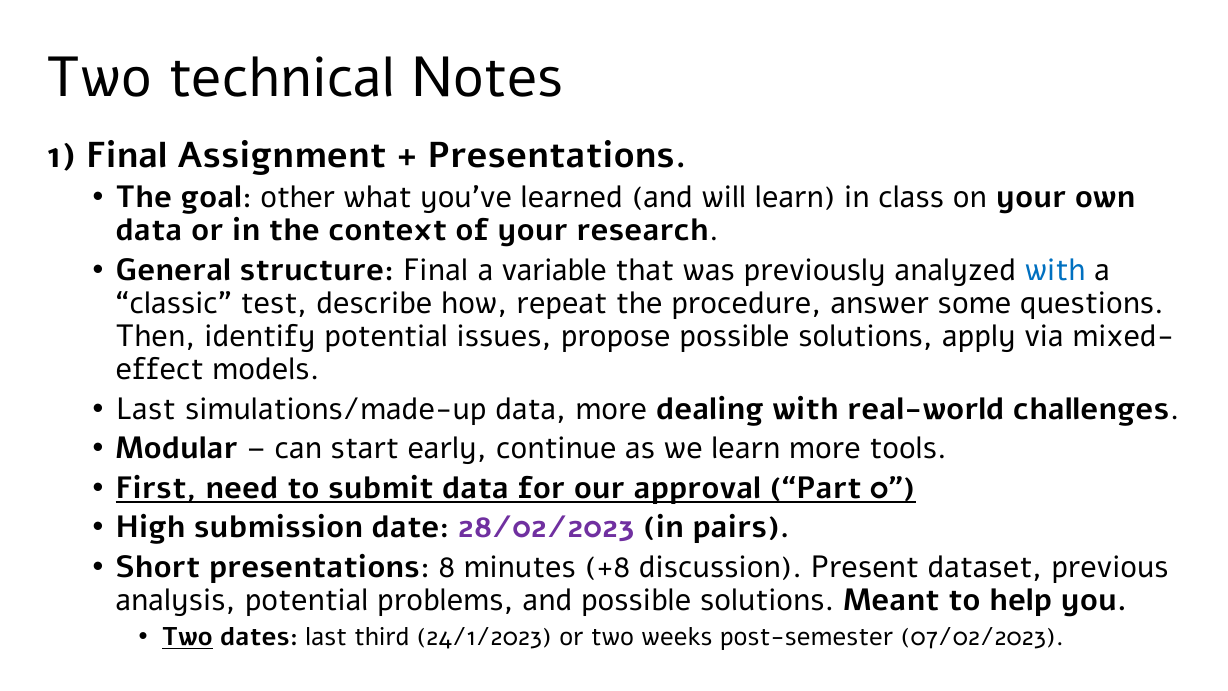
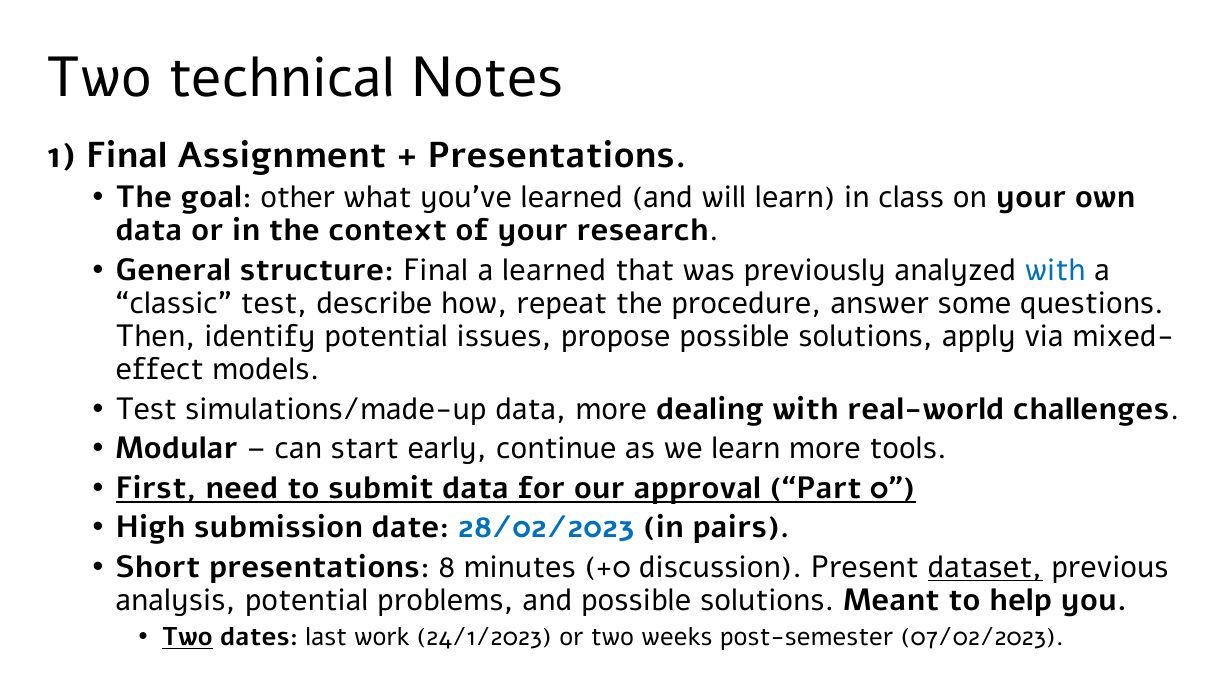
a variable: variable -> learned (554, 270)
Last: Last -> Test (146, 409)
28/02/2023 colour: purple -> blue (546, 528)
+8: +8 -> +0 (608, 567)
dataset underline: none -> present (985, 567)
third: third -> work (382, 637)
